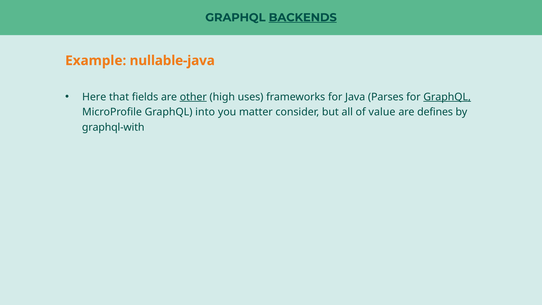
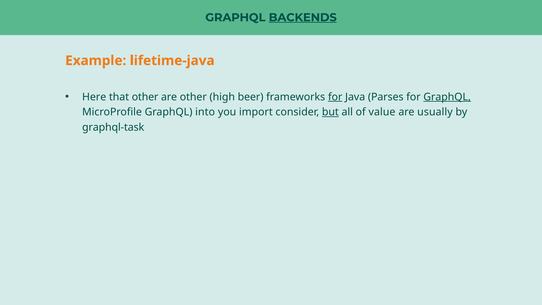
nullable-java: nullable-java -> lifetime-java (172, 61)
that fields: fields -> other (145, 97)
other underline: present -> none (193, 97)
uses: uses -> beer (251, 97)
for underline: none -> present (335, 97)
matter: matter -> import (256, 112)
but underline: none -> present (330, 112)
defines: defines -> usually (435, 112)
graphql-with: graphql-with -> graphql-task (113, 127)
